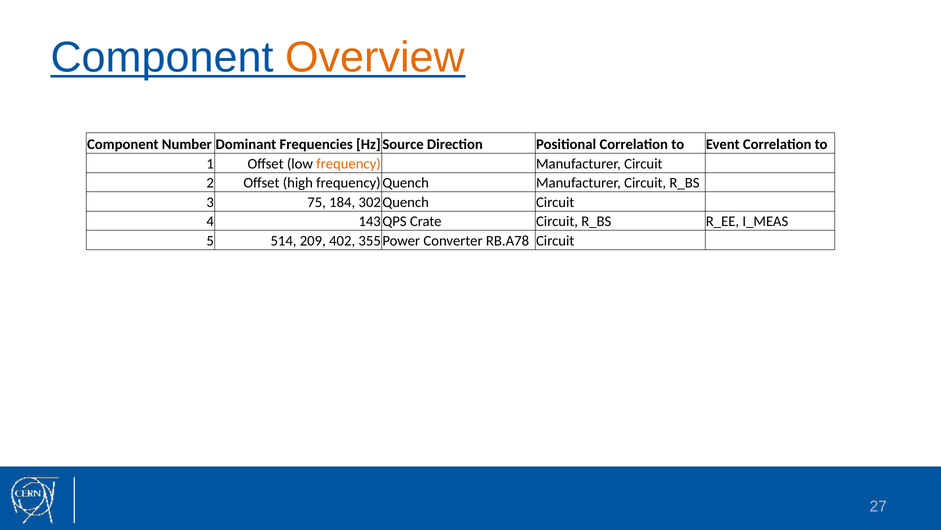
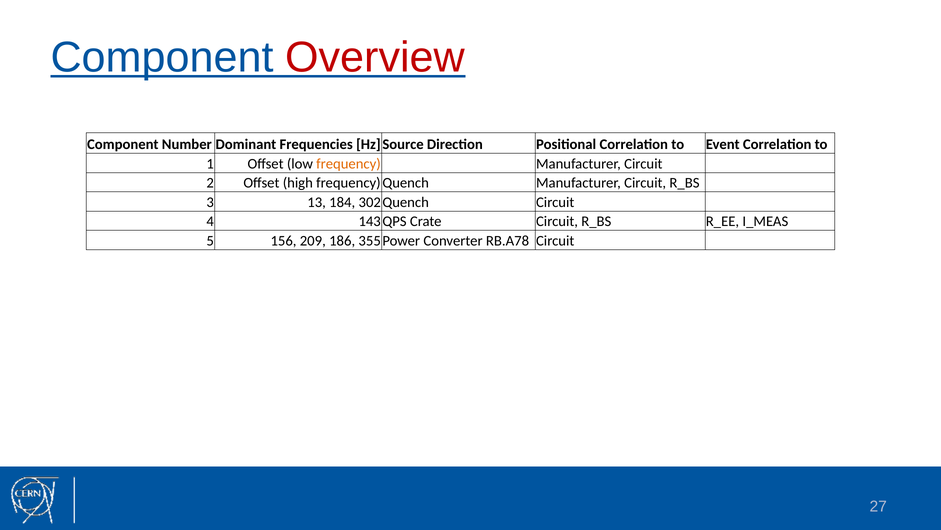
Overview colour: orange -> red (375, 57)
75: 75 -> 13 (317, 202)
514: 514 -> 156 (284, 241)
402: 402 -> 186 (342, 241)
